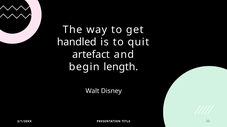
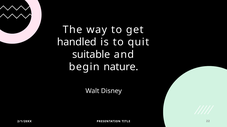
artefact: artefact -> suitable (91, 55)
length: length -> nature (121, 67)
